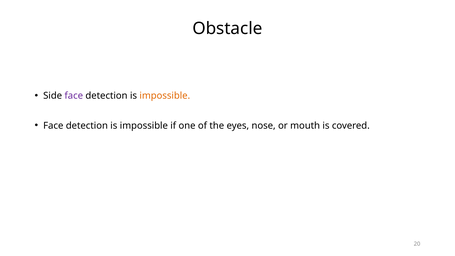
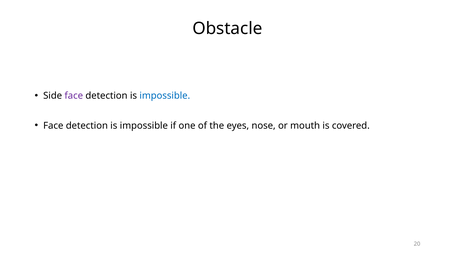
impossible colour: orange -> blue (165, 96)
